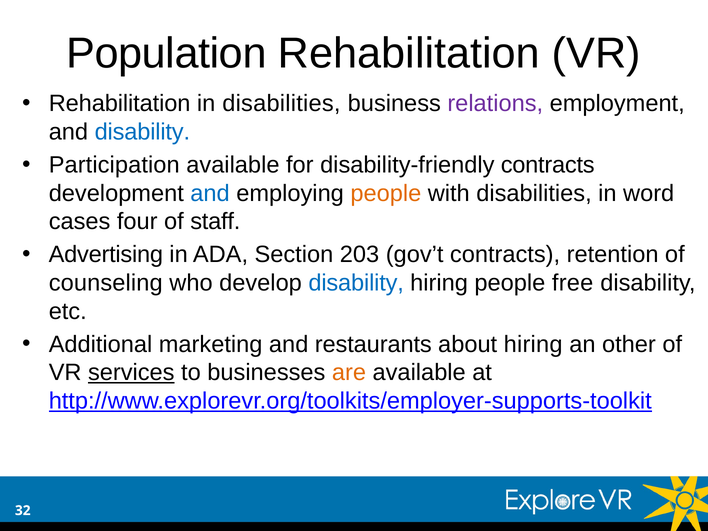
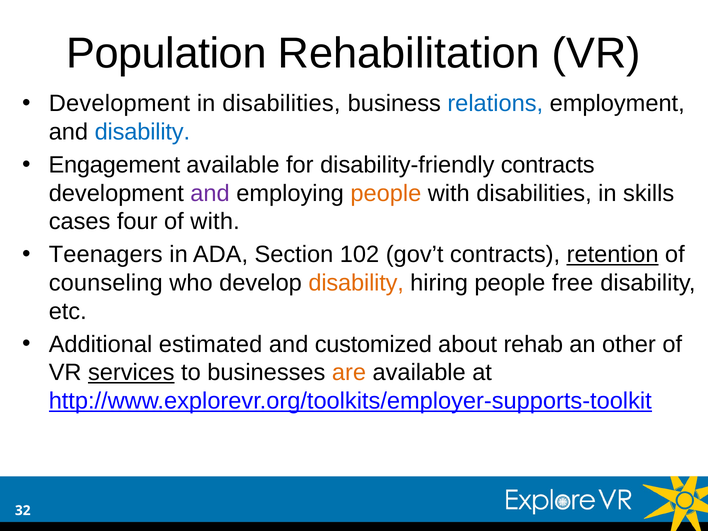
Rehabilitation: Rehabilitation -> Development (119, 104)
relations colour: purple -> blue (495, 104)
Participation: Participation -> Engagement (114, 165)
and colour: blue -> purple (210, 193)
word: word -> skills (649, 193)
of staff: staff -> with (215, 222)
Advertising: Advertising -> Teenagers (106, 255)
203: 203 -> 102 (360, 255)
retention underline: none -> present (613, 255)
disability colour: blue -> orange (356, 283)
marketing: marketing -> estimated (211, 344)
restaurants: restaurants -> customized (373, 344)
about hiring: hiring -> rehab (533, 344)
